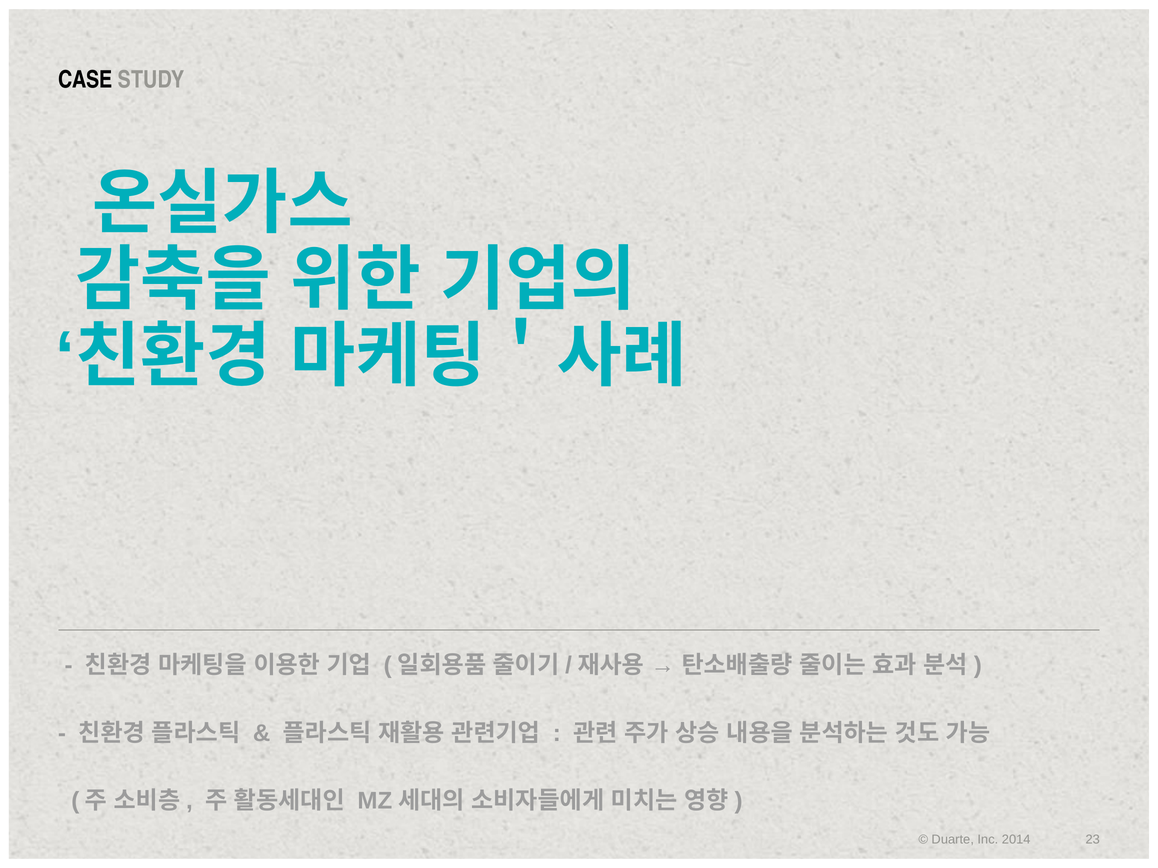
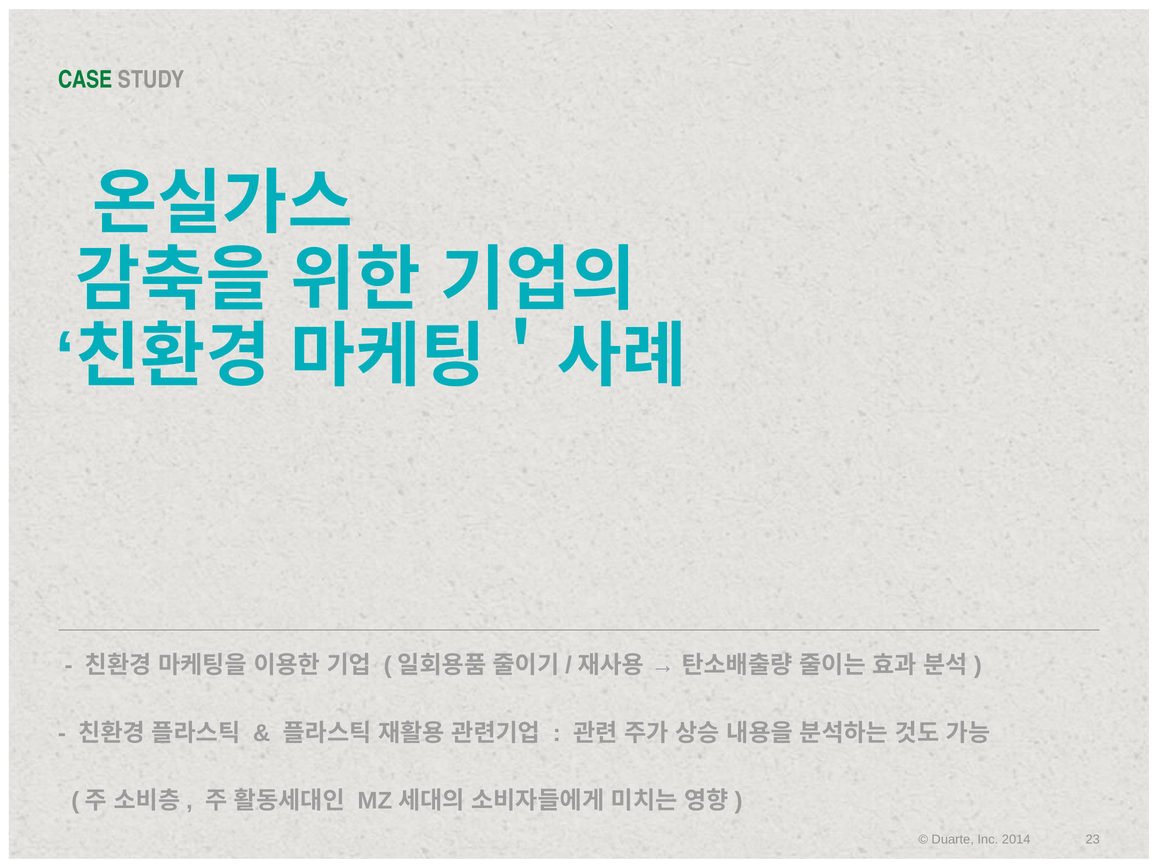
CASE colour: black -> green (85, 80)
